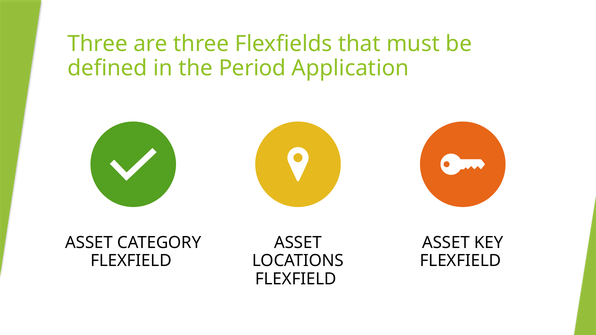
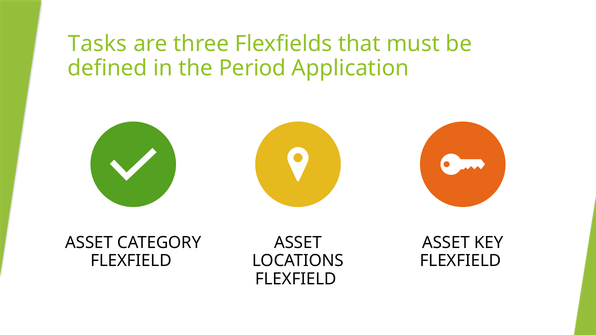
Three: Three -> Tasks (97, 44)
